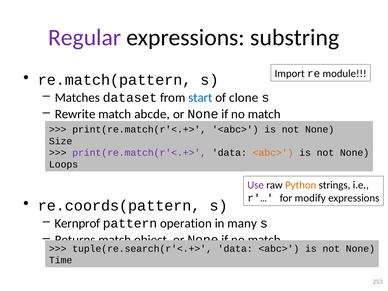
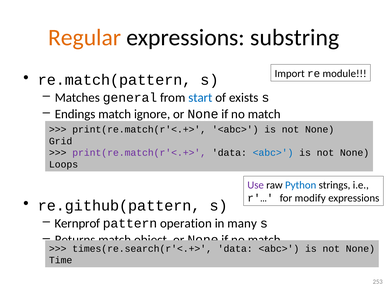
Regular colour: purple -> orange (85, 38)
dataset: dataset -> general (130, 98)
clone: clone -> exists (244, 98)
Rewrite: Rewrite -> Endings (75, 114)
abcde: abcde -> ignore (152, 114)
Size: Size -> Grid (61, 141)
<abc> colour: orange -> blue (273, 153)
Python colour: orange -> blue (301, 185)
re.coords(pattern: re.coords(pattern -> re.github(pattern (119, 206)
tuple(re.search(r'<.+>: tuple(re.search(r'<.+> -> times(re.search(r'<.+> (142, 249)
